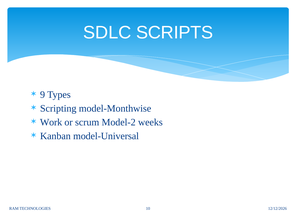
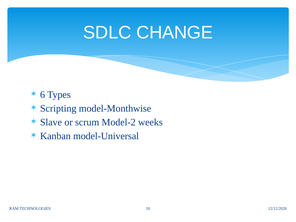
SCRIPTS: SCRIPTS -> CHANGE (175, 32)
9: 9 -> 6 (43, 95)
Work: Work -> Slave (51, 122)
